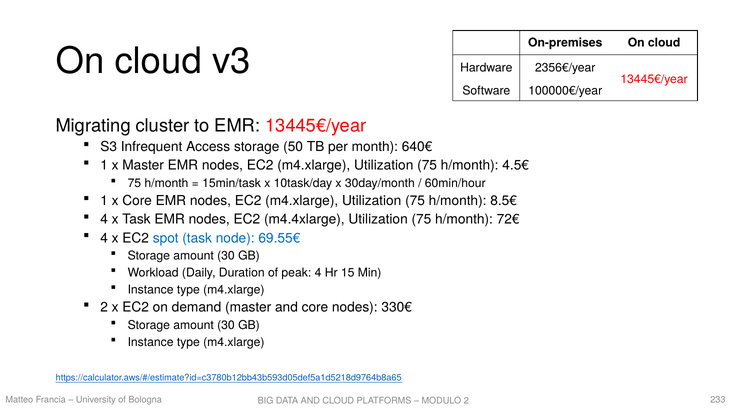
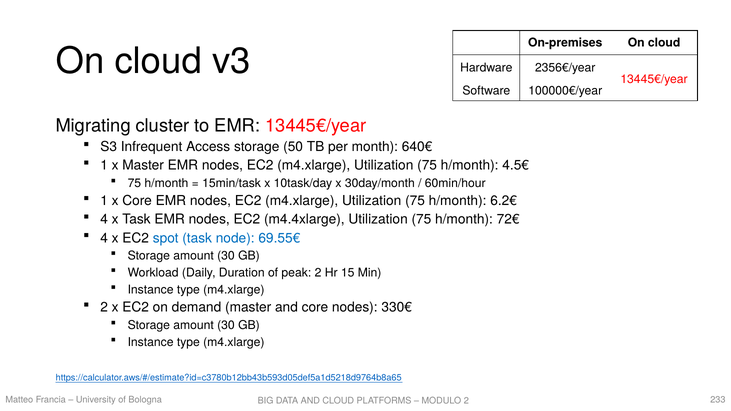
8.5€: 8.5€ -> 6.2€ (504, 201)
peak 4: 4 -> 2 (318, 273)
